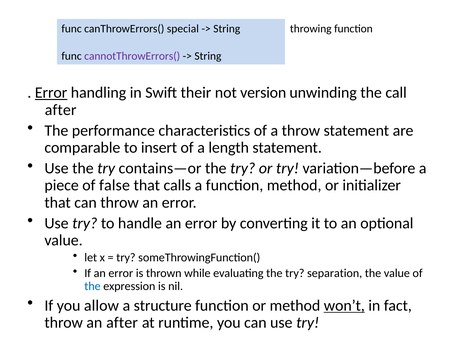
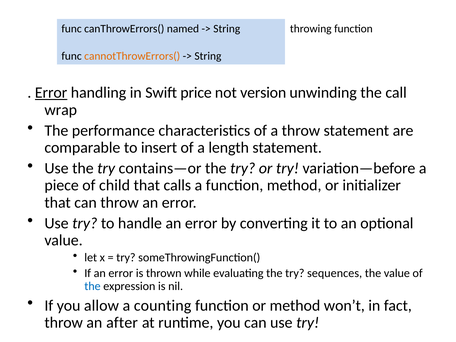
special: special -> named (183, 29)
cannotThrowErrors( colour: purple -> orange (132, 56)
their: their -> price (196, 93)
after: after -> wrap (61, 110)
false: false -> child (115, 185)
separation: separation -> sequences (335, 273)
structure: structure -> counting (163, 306)
won’t underline: present -> none (344, 306)
